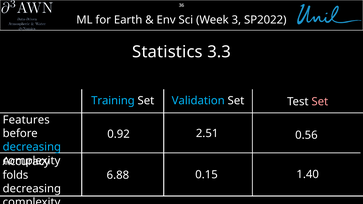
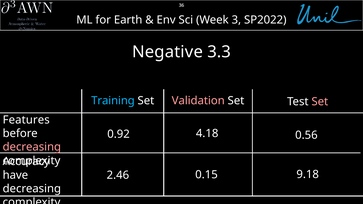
Statistics: Statistics -> Negative (167, 52)
Validation colour: light blue -> pink (198, 101)
2.51: 2.51 -> 4.18 (207, 133)
decreasing colour: light blue -> pink (32, 147)
folds: folds -> have (15, 175)
6.88: 6.88 -> 2.46 (118, 175)
1.40: 1.40 -> 9.18 (308, 175)
